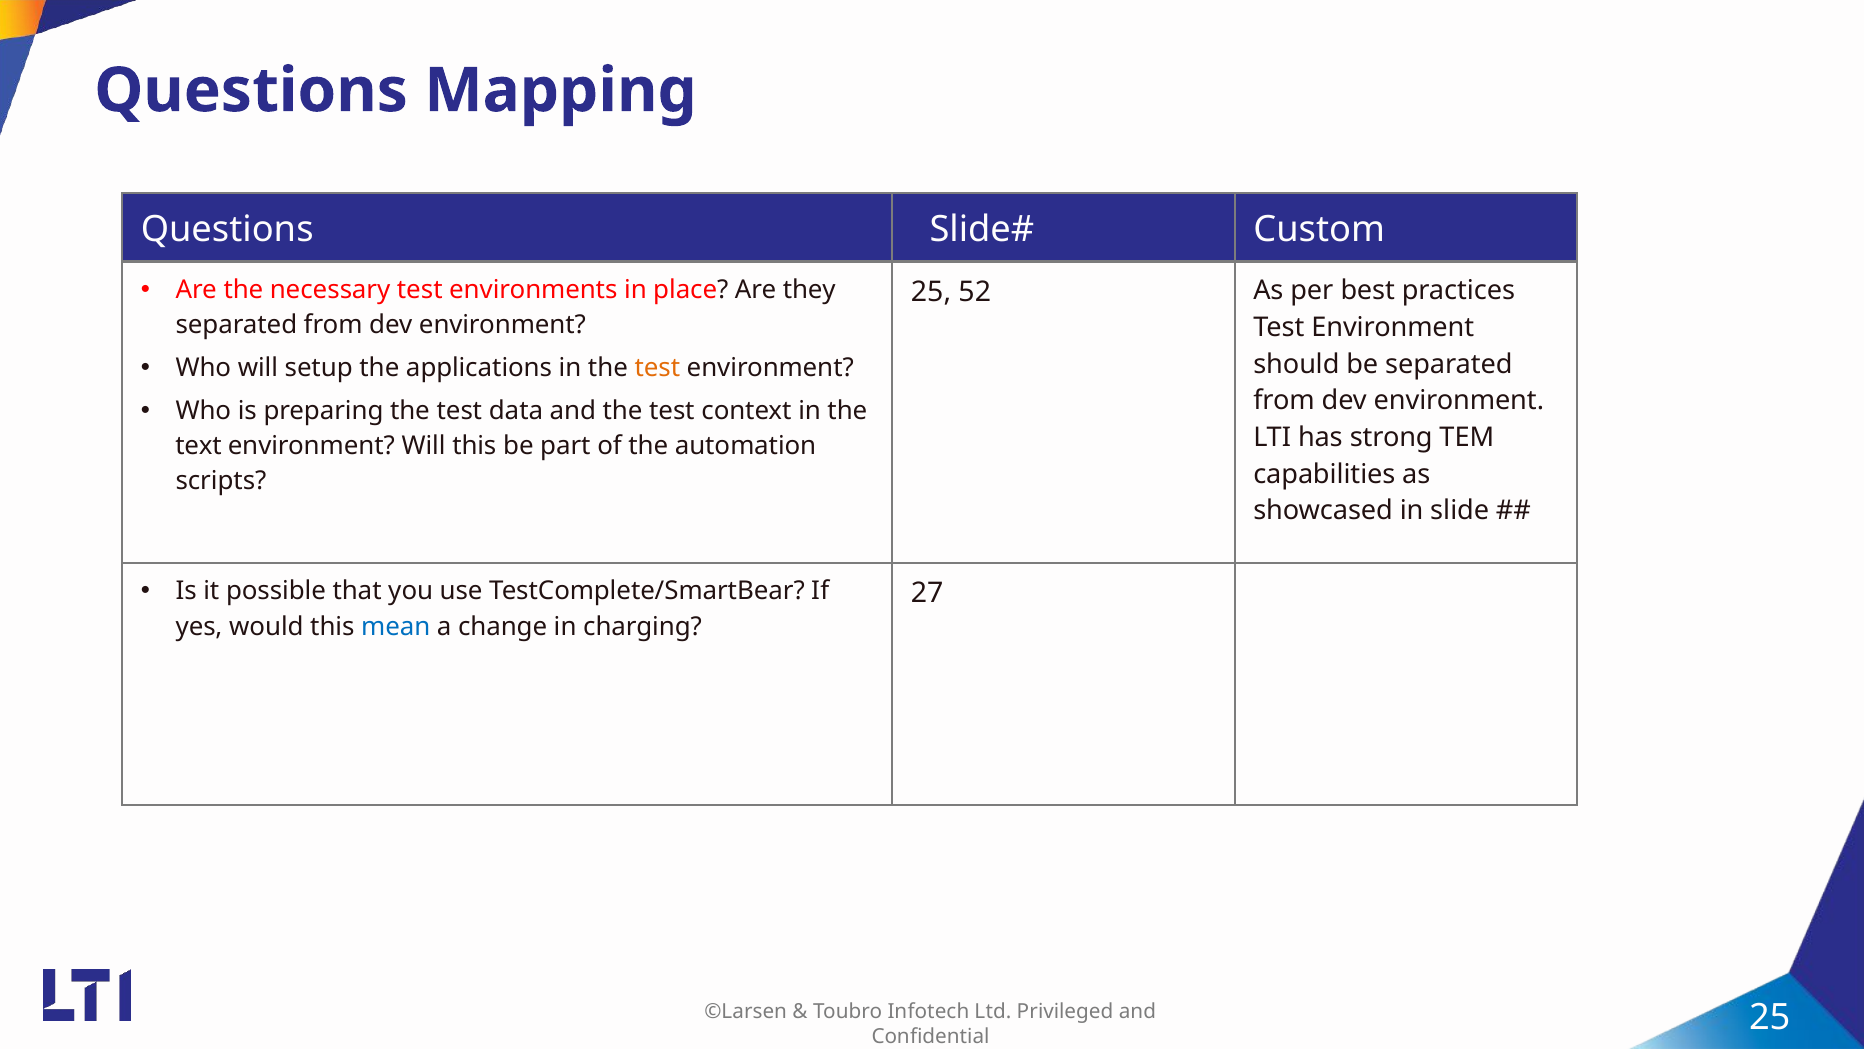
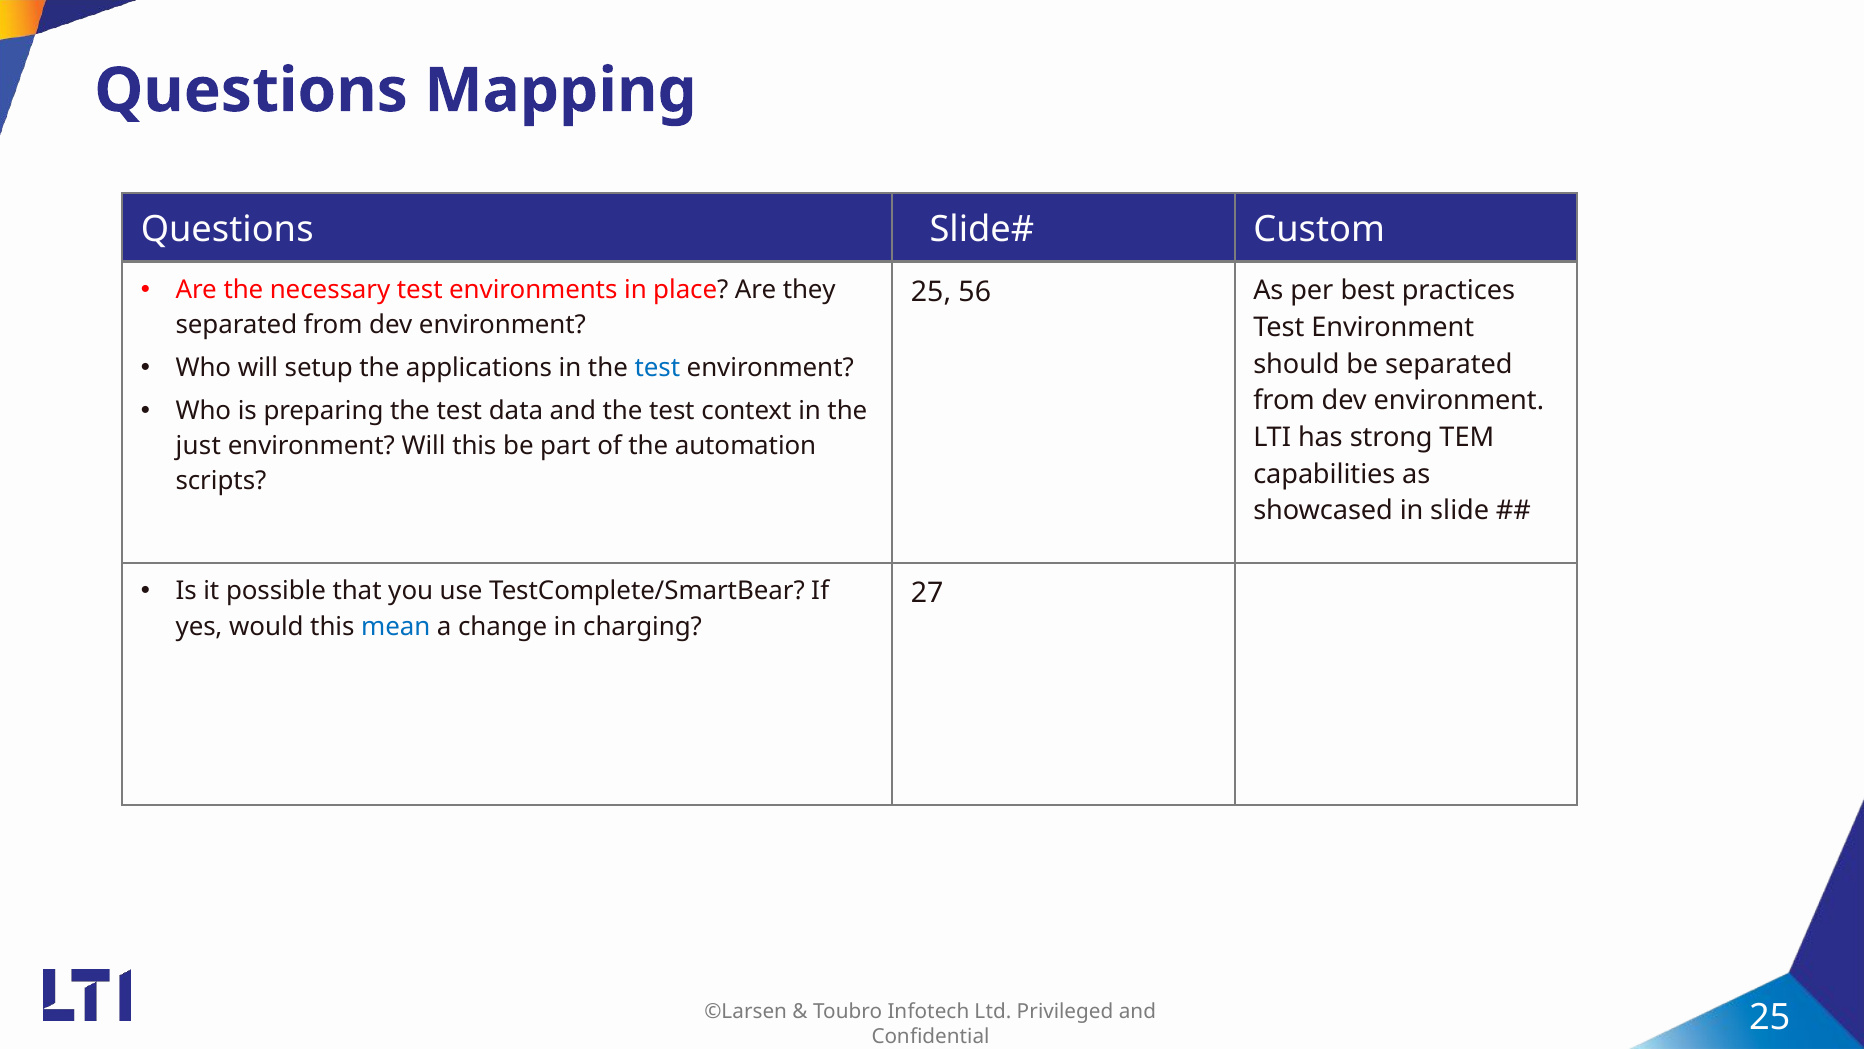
52: 52 -> 56 (975, 292)
test colour: orange -> blue (657, 368)
text: text -> just (198, 446)
